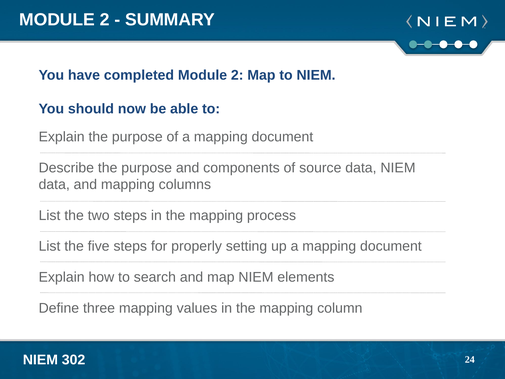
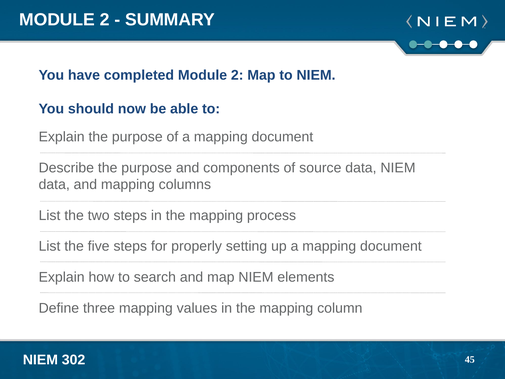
24: 24 -> 45 (470, 359)
